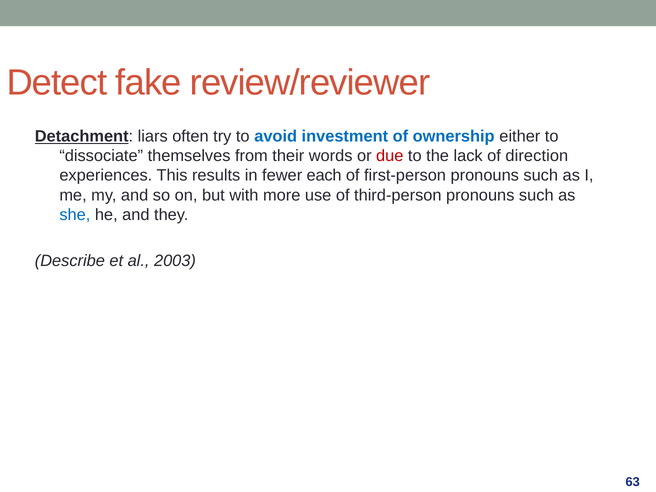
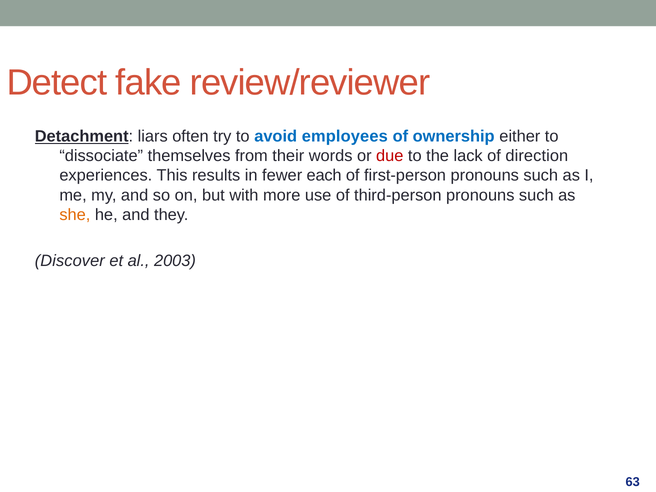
investment: investment -> employees (345, 136)
she colour: blue -> orange (75, 215)
Describe: Describe -> Discover (70, 261)
